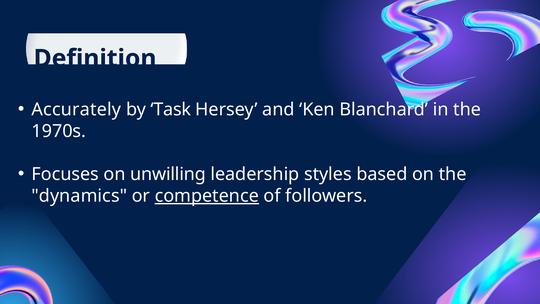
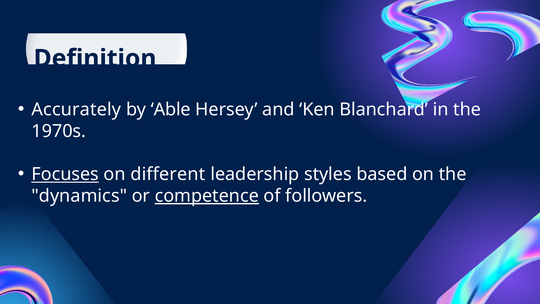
Task: Task -> Able (171, 109)
Focuses underline: none -> present (65, 174)
unwilling: unwilling -> different (168, 174)
